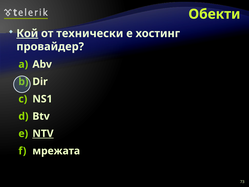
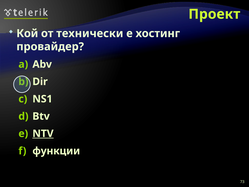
Обекти: Обекти -> Проект (214, 14)
Кой underline: present -> none (27, 33)
мрежата: мрежата -> функции (56, 151)
